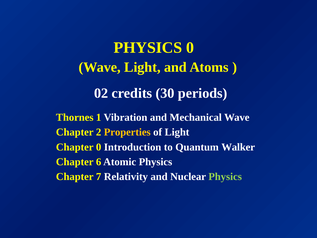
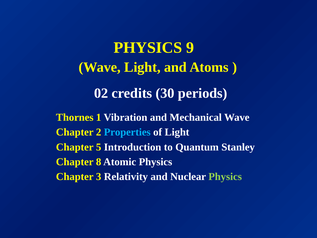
PHYSICS 0: 0 -> 9 (190, 48)
Properties colour: yellow -> light blue (127, 132)
Chapter 0: 0 -> 5 (99, 147)
Walker: Walker -> Stanley (238, 147)
6: 6 -> 8 (99, 162)
7: 7 -> 3 (99, 176)
